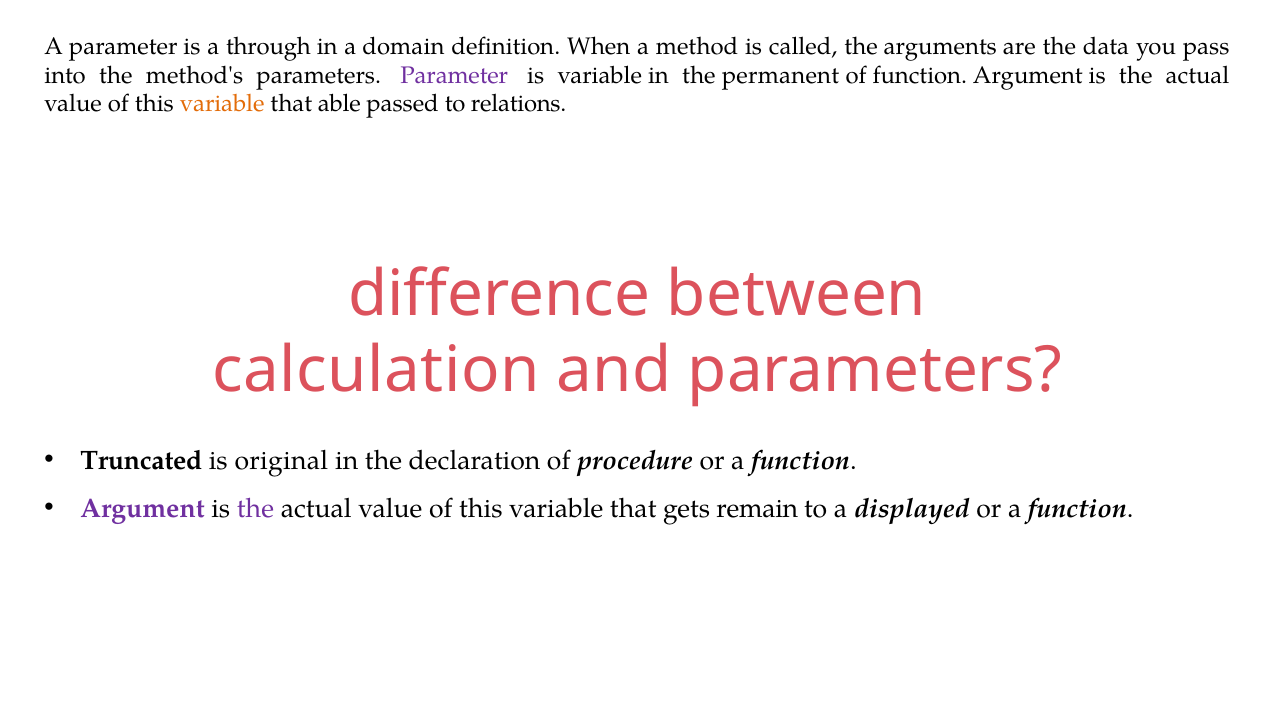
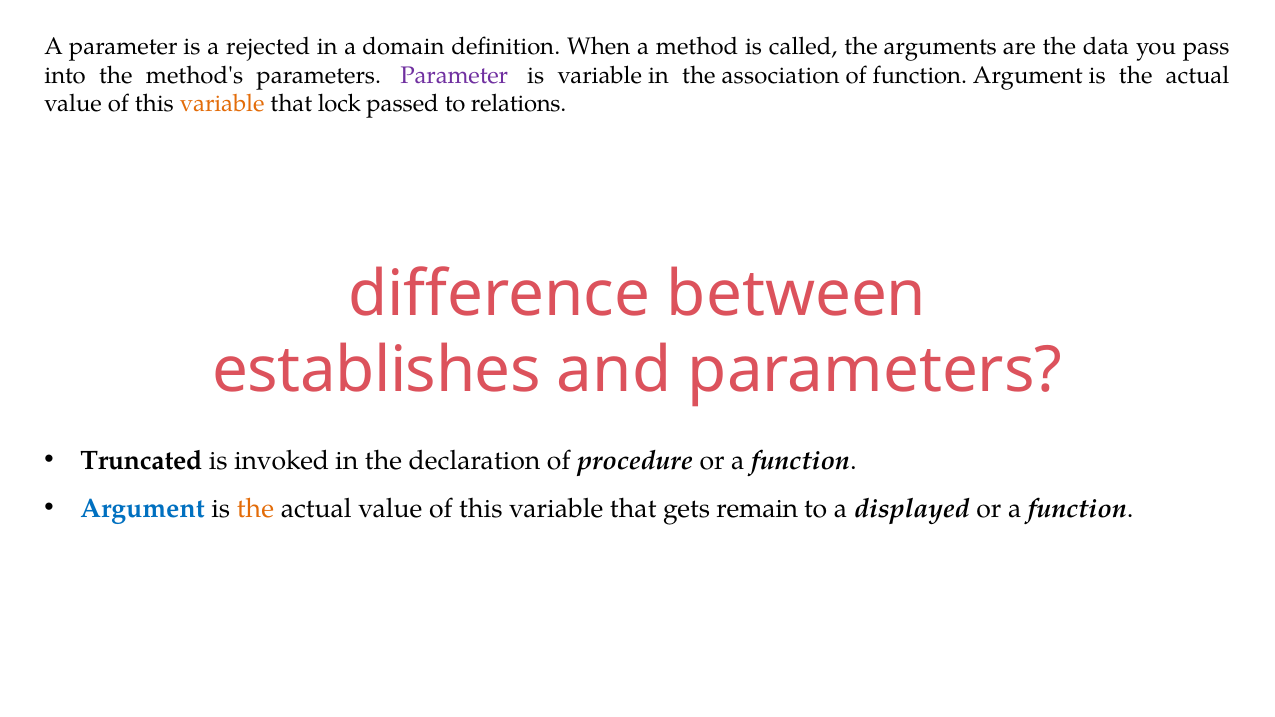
through: through -> rejected (268, 47)
permanent: permanent -> association (781, 75)
able: able -> lock (339, 104)
calculation: calculation -> establishes (376, 371)
original: original -> invoked (282, 461)
Argument colour: purple -> blue (142, 509)
the colour: purple -> orange (256, 509)
